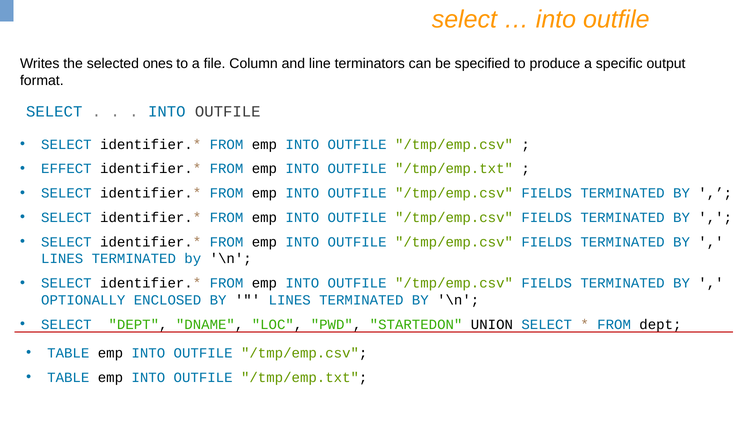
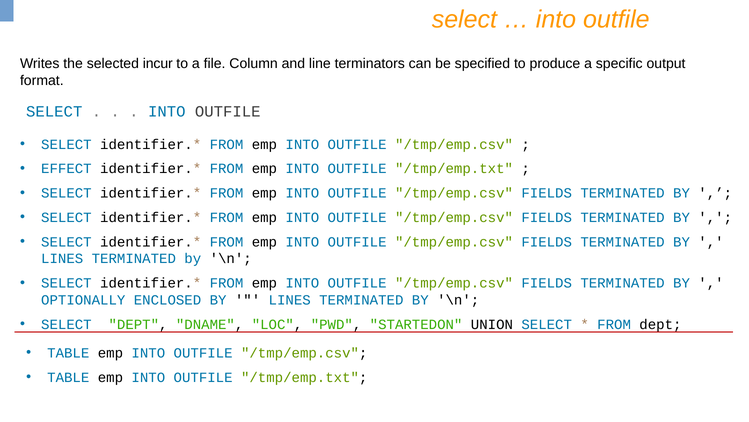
ones: ones -> incur (158, 64)
